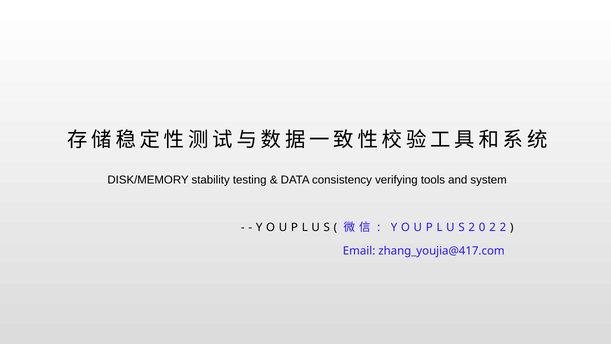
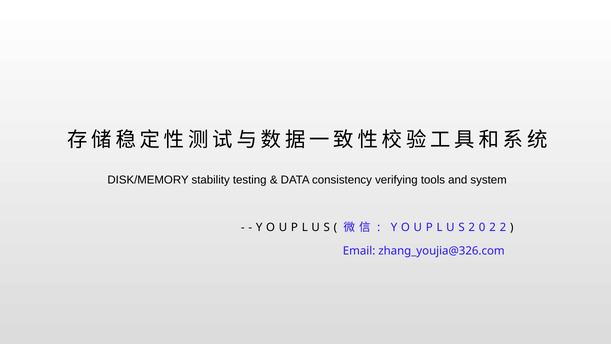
zhang_youjia@417.com: zhang_youjia@417.com -> zhang_youjia@326.com (441, 250)
